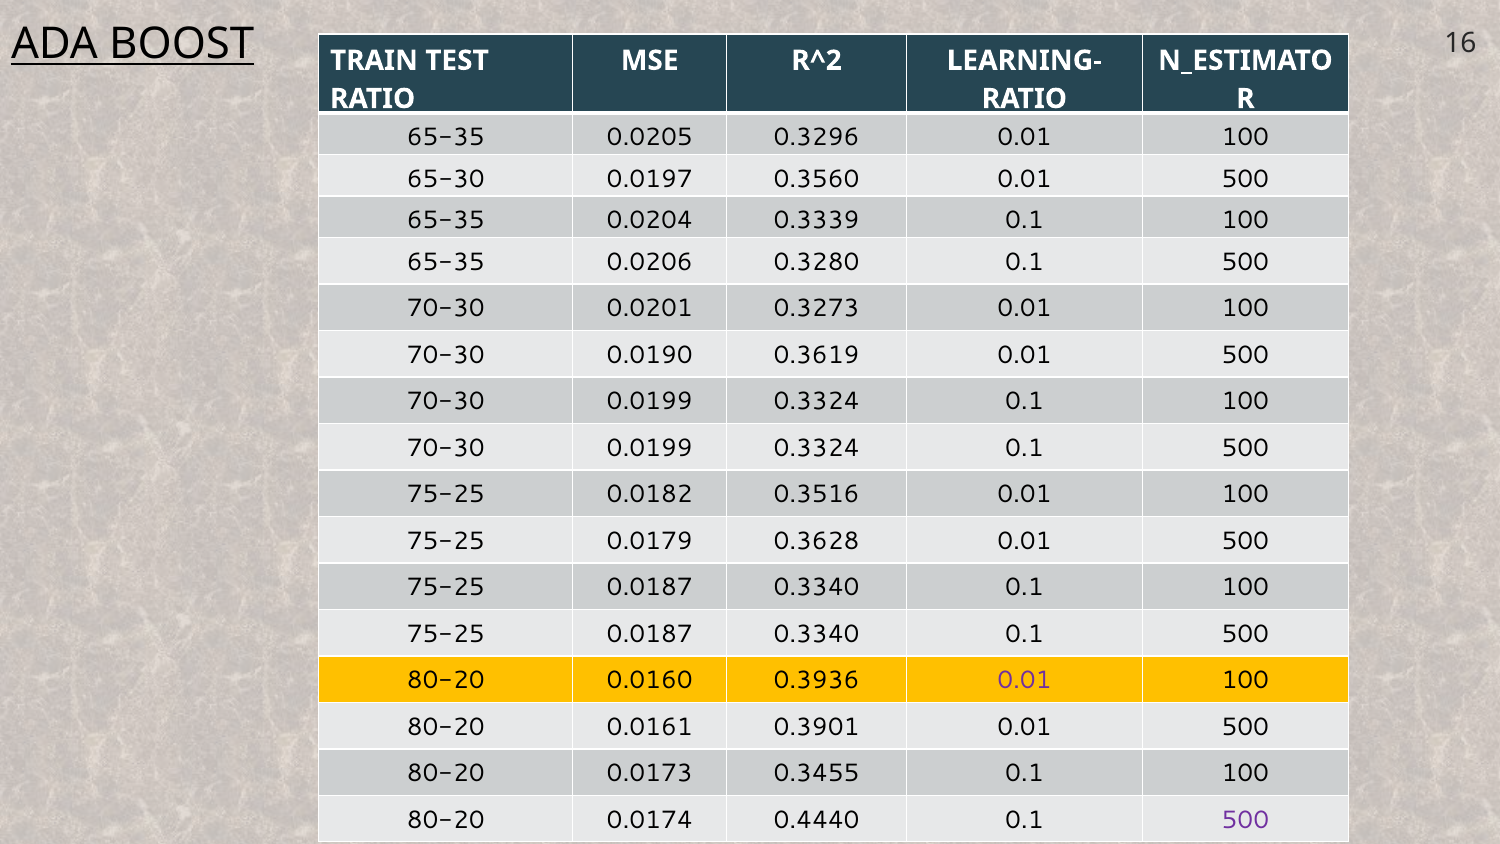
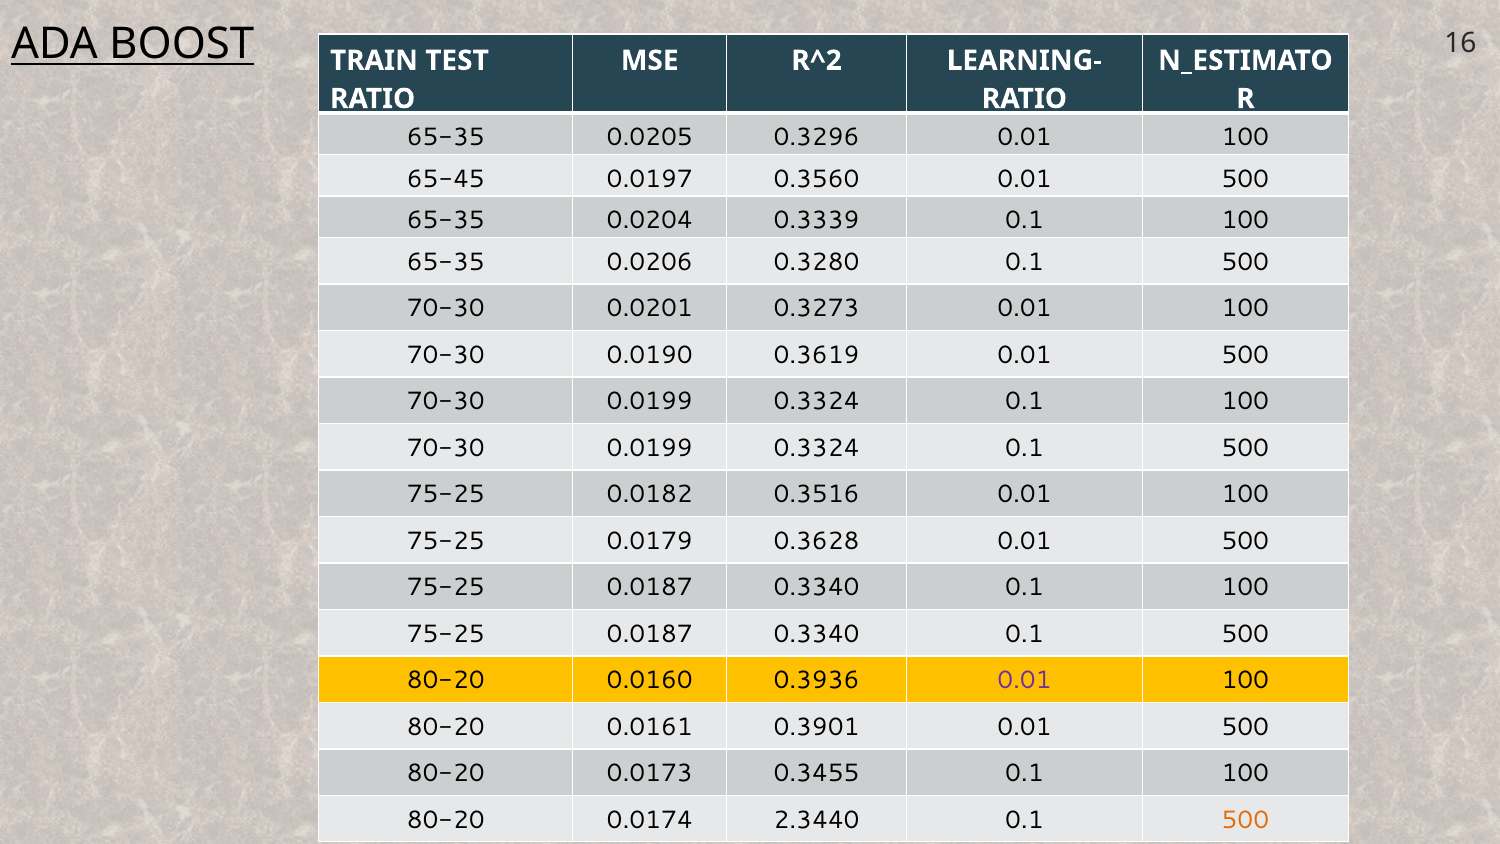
65-30: 65-30 -> 65-45 (446, 179)
0.4440: 0.4440 -> 2.3440 (817, 820)
500 colour: purple -> orange (1245, 820)
